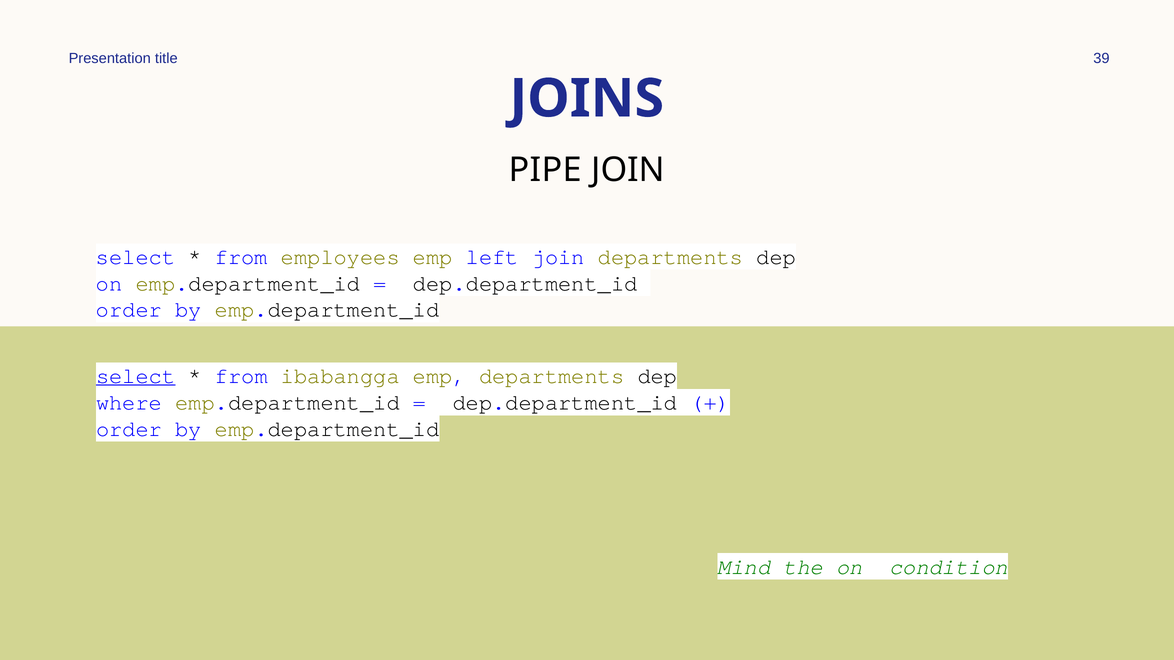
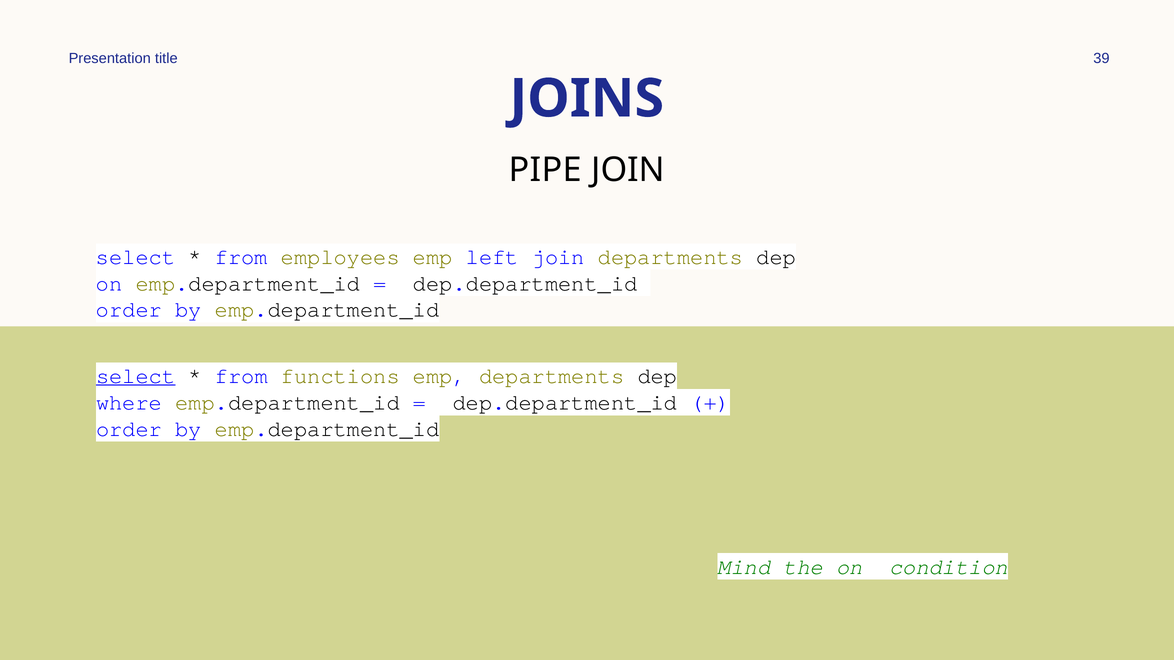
ibabangga: ibabangga -> functions (340, 376)
